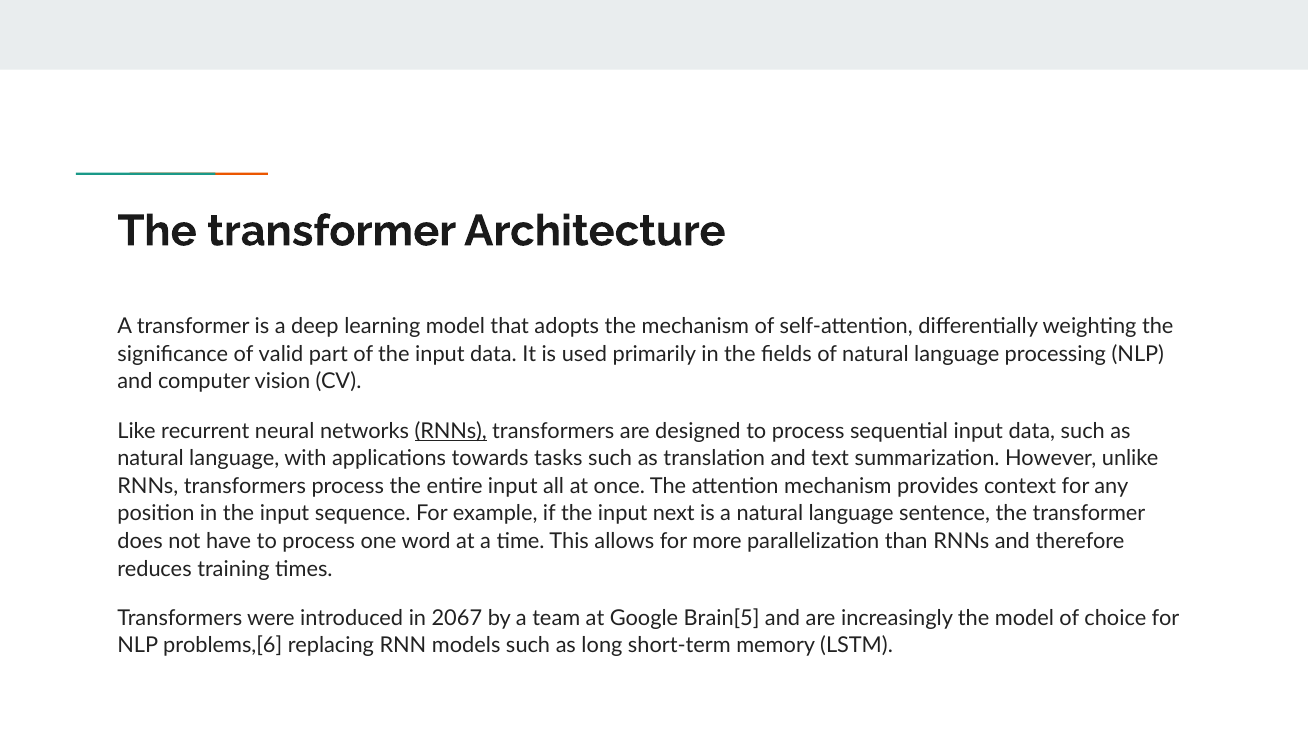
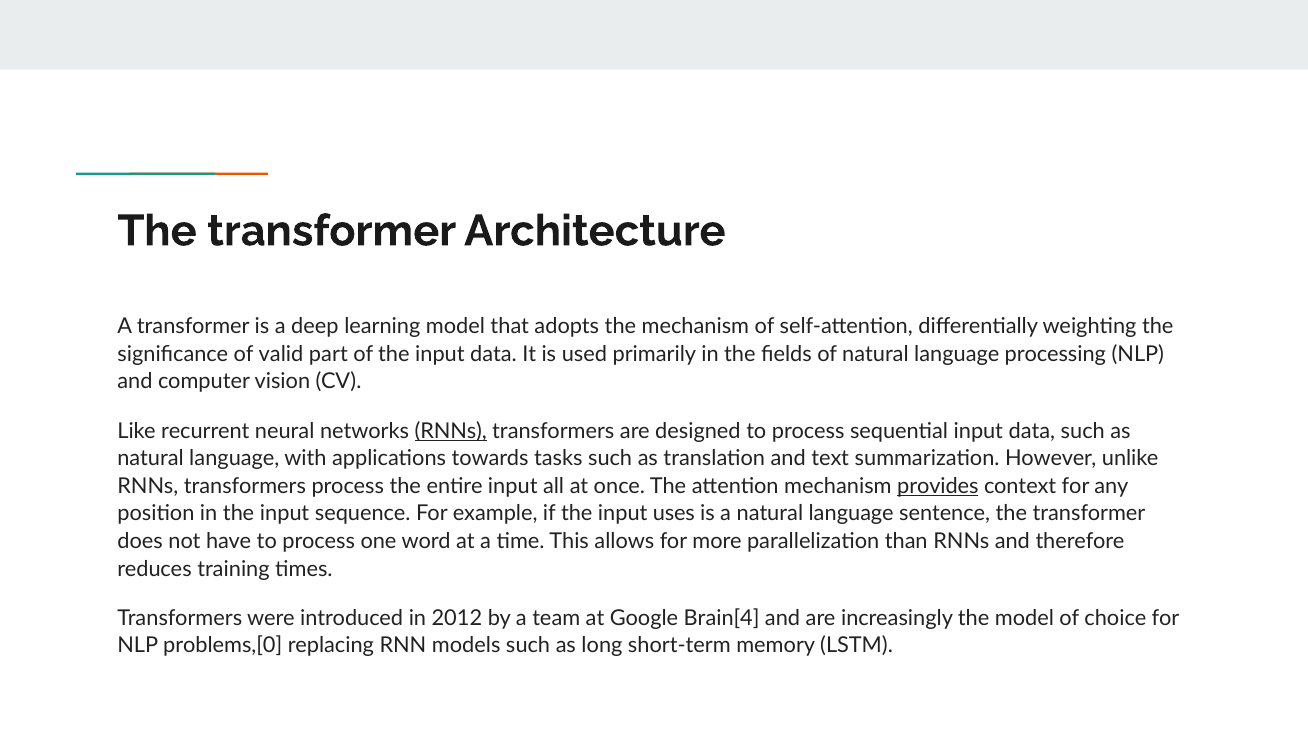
provides underline: none -> present (938, 486)
next: next -> uses (674, 514)
2067: 2067 -> 2012 (457, 618)
Brain[5: Brain[5 -> Brain[4 (722, 618)
problems,[6: problems,[6 -> problems,[0 (223, 646)
